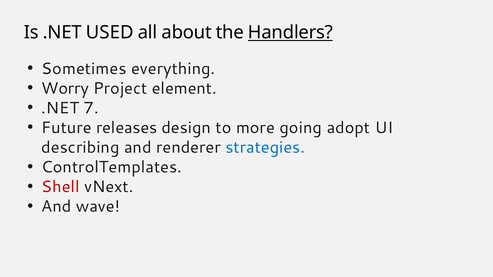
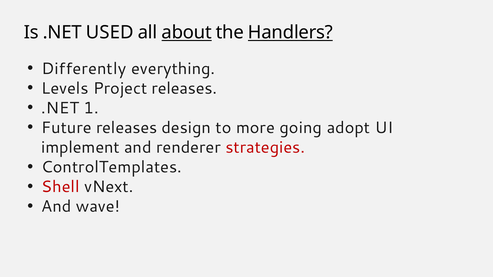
about underline: none -> present (187, 33)
Sometimes: Sometimes -> Differently (84, 69)
Worry: Worry -> Levels (65, 88)
Project element: element -> releases (184, 88)
7: 7 -> 1 (91, 108)
describing: describing -> implement (80, 148)
strategies colour: blue -> red (265, 148)
